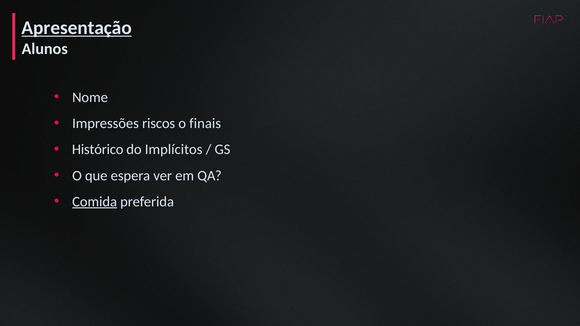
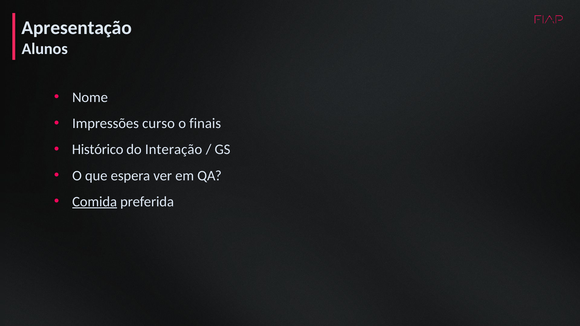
Apresentação underline: present -> none (77, 28)
riscos: riscos -> curso (159, 123)
Implícitos: Implícitos -> Interação (174, 150)
